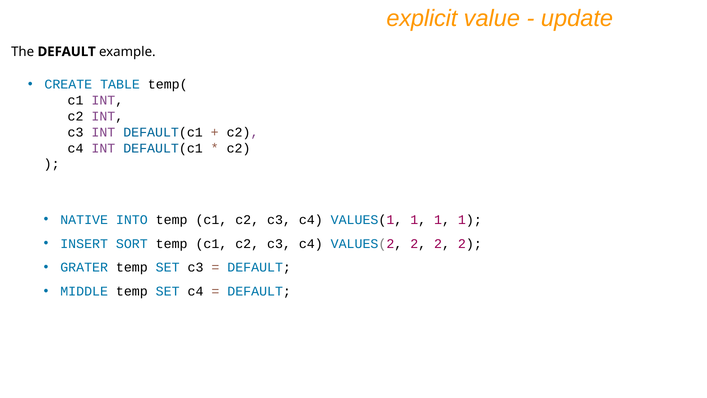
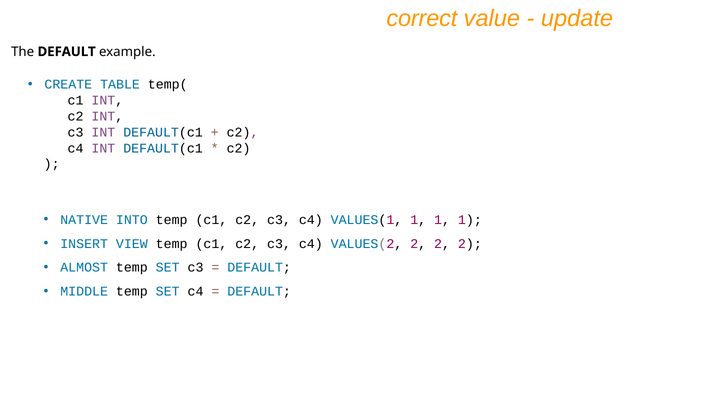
explicit: explicit -> correct (422, 18)
SORT: SORT -> VIEW (132, 243)
GRATER: GRATER -> ALMOST (84, 267)
